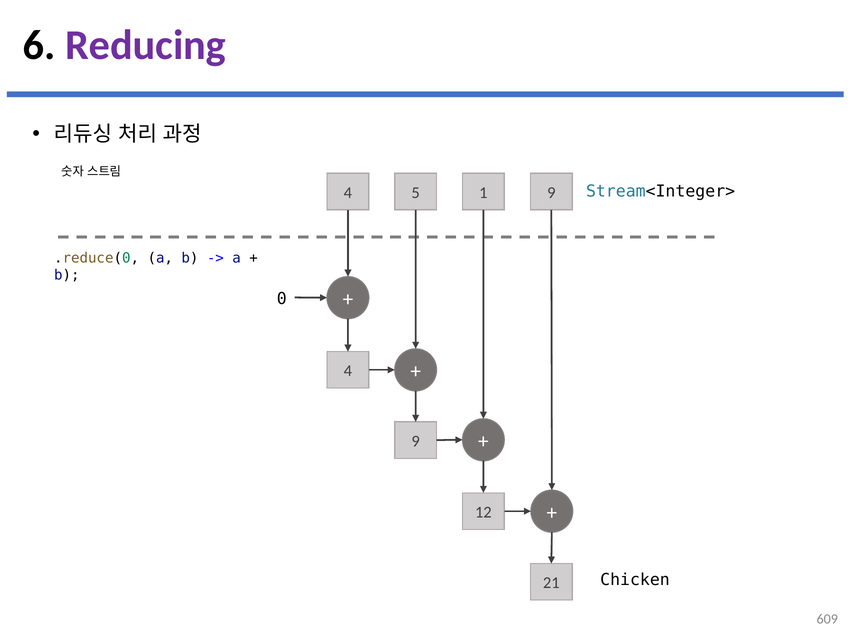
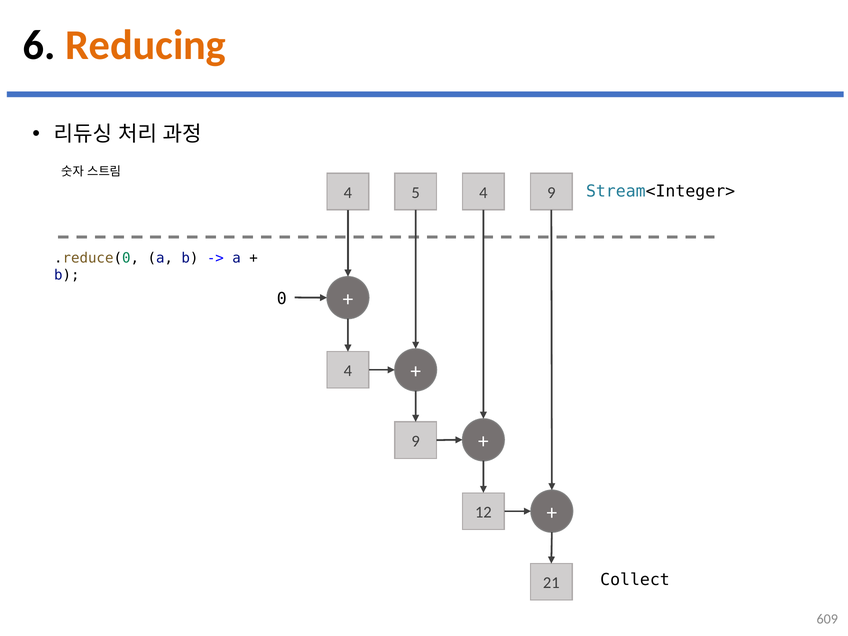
Reducing colour: purple -> orange (146, 45)
5 1: 1 -> 4 (483, 193)
Chicken: Chicken -> Collect (635, 580)
